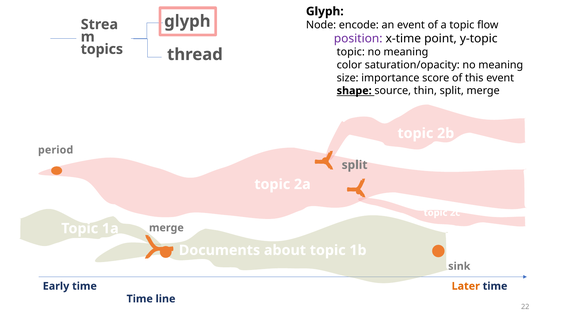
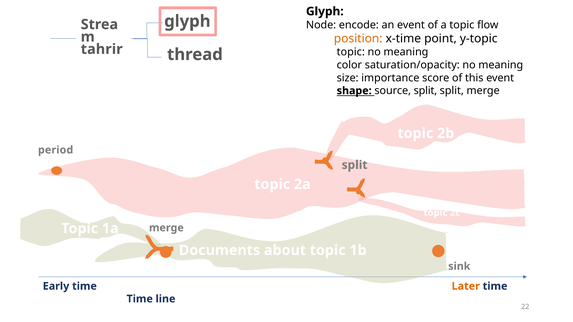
position colour: purple -> orange (358, 39)
topics: topics -> tahrir (102, 49)
source thin: thin -> split (425, 91)
